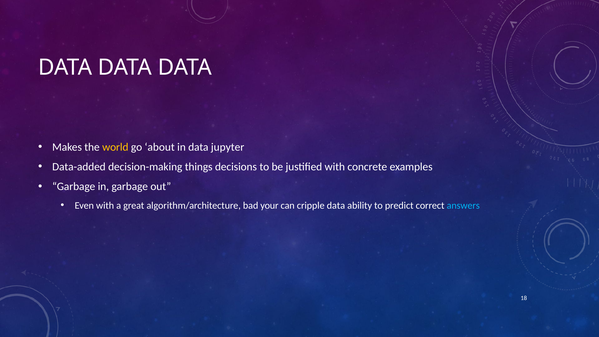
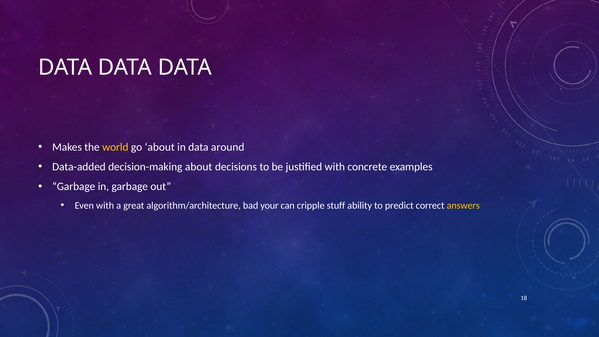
jupyter: jupyter -> around (228, 147)
decision-making things: things -> about (199, 167)
cripple data: data -> stuff (336, 205)
answers colour: light blue -> yellow (463, 205)
